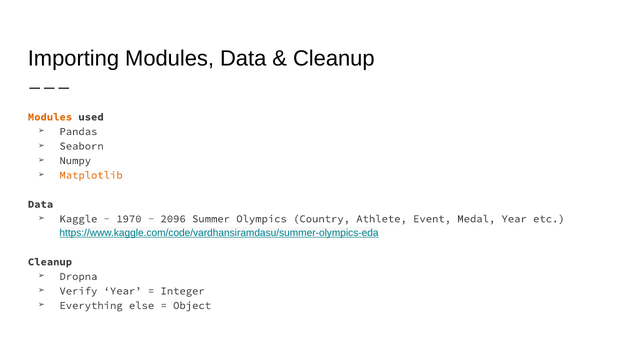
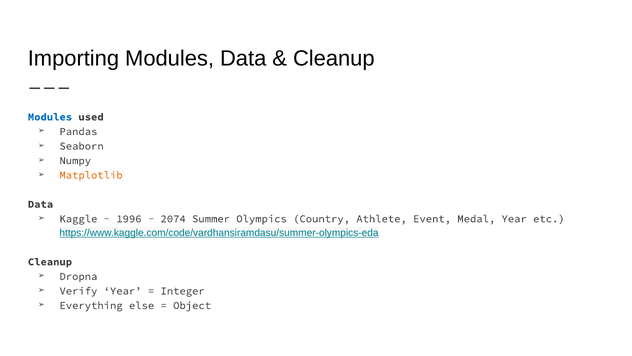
Modules colour: orange -> blue (50, 117)
1970: 1970 -> 1996 (129, 218)
2096: 2096 -> 2074 (173, 218)
